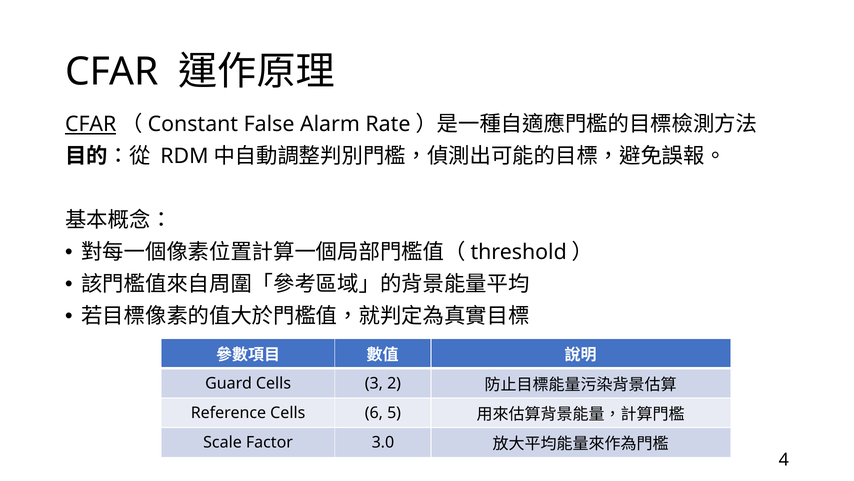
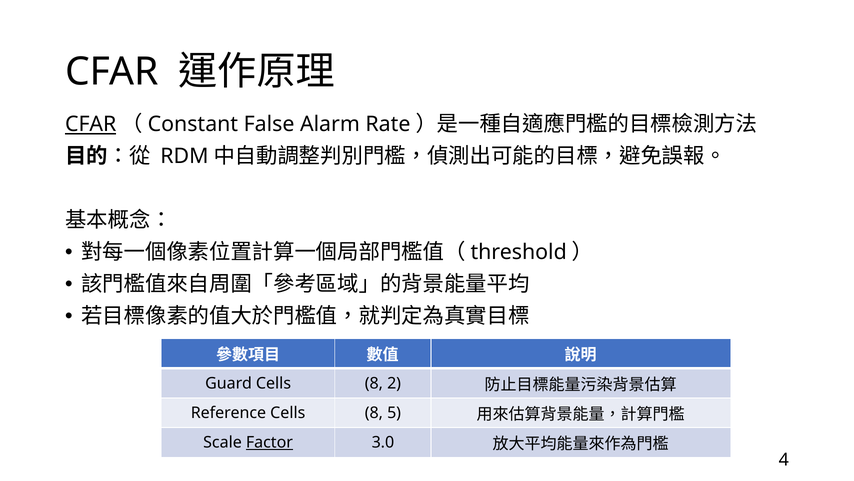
Guard Cells 3: 3 -> 8 (374, 383)
Reference Cells 6: 6 -> 8 (374, 412)
Factor underline: none -> present (269, 442)
